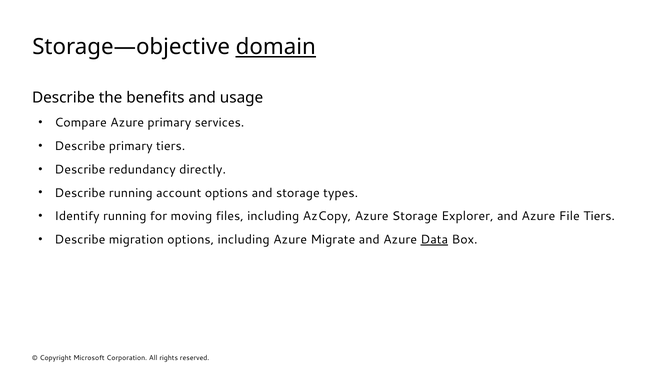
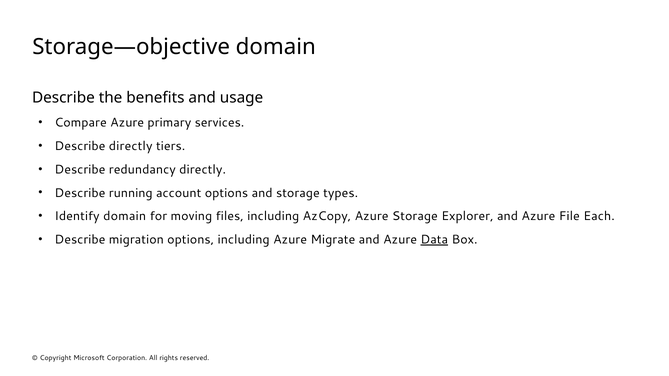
domain underline: present -> none (276, 47)
Describe primary: primary -> directly (131, 146)
Identify running: running -> domain (125, 216)
File Tiers: Tiers -> Each (599, 216)
